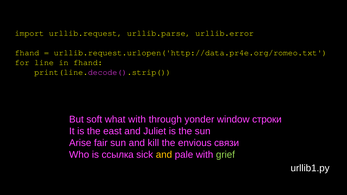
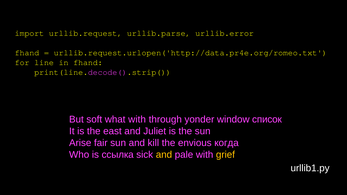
строки: строки -> список (267, 120)
связи: связи -> когда (227, 143)
grief colour: light green -> yellow (225, 155)
